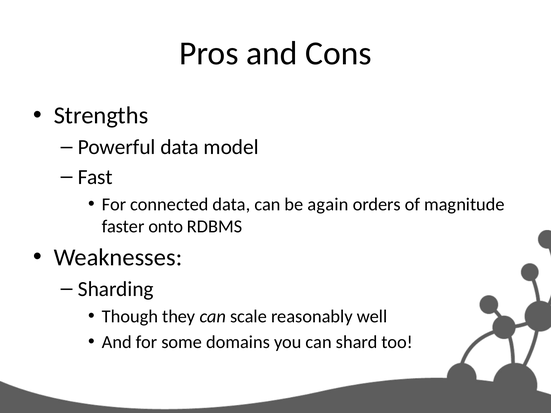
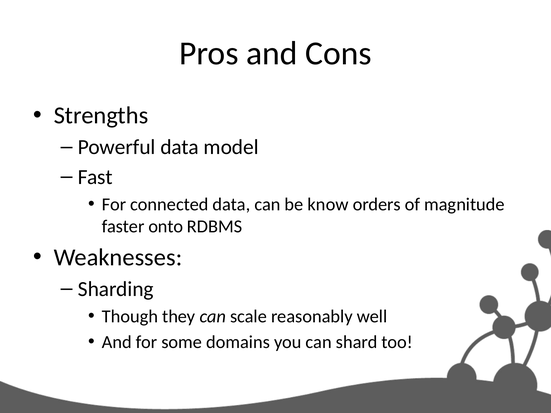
again: again -> know (328, 204)
